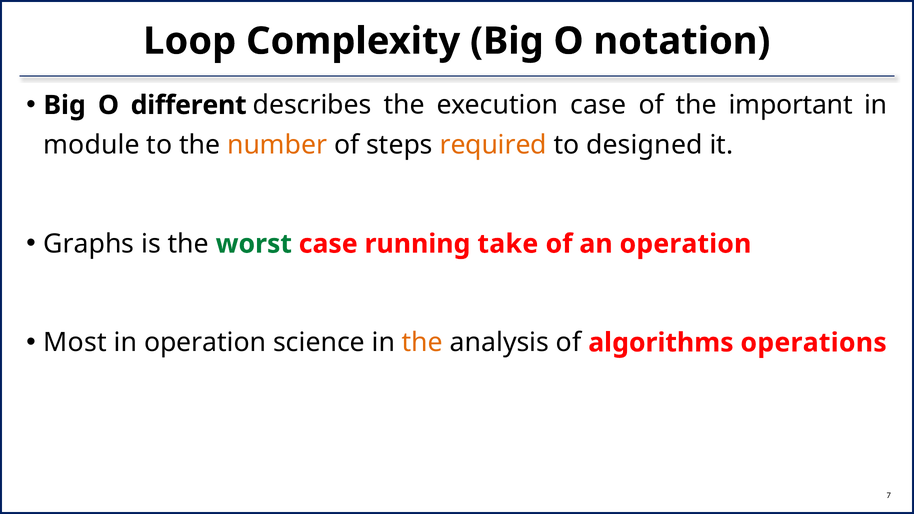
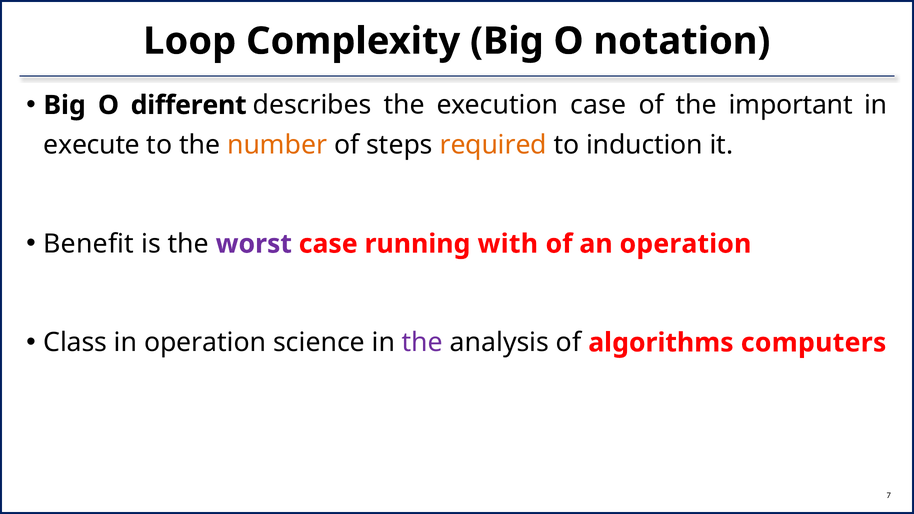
module: module -> execute (92, 145)
designed: designed -> induction (645, 145)
Graphs: Graphs -> Benefit (89, 244)
worst colour: green -> purple (254, 244)
take: take -> with (508, 244)
Most: Most -> Class (75, 343)
the colour: orange -> purple (422, 343)
operations: operations -> computers (814, 343)
